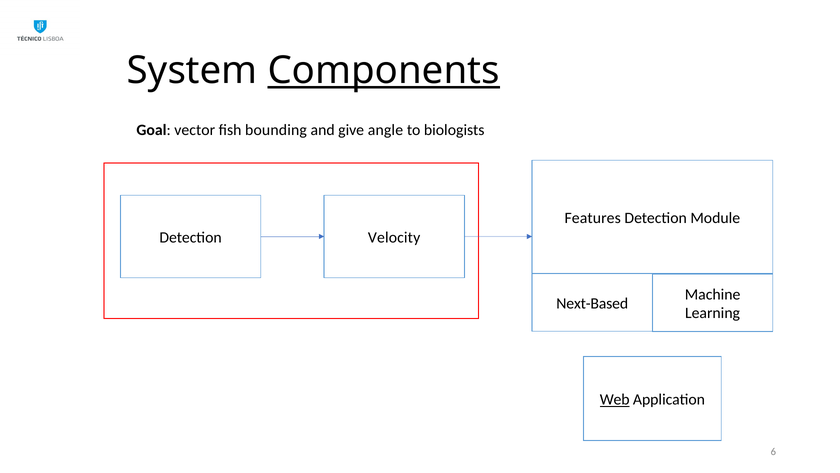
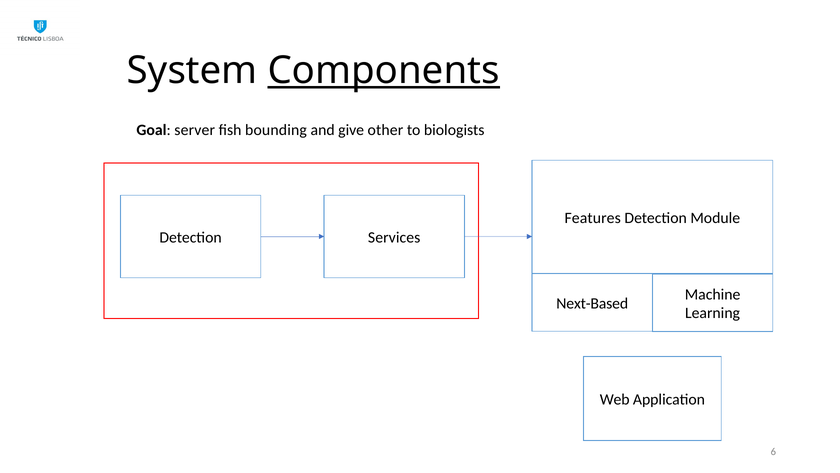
vector: vector -> server (195, 130)
angle: angle -> other (385, 130)
Velocity: Velocity -> Services (394, 237)
Web underline: present -> none (615, 399)
